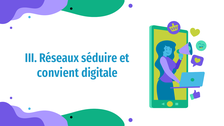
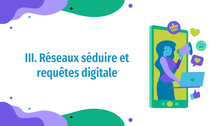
convient: convient -> requêtes (58, 73)
